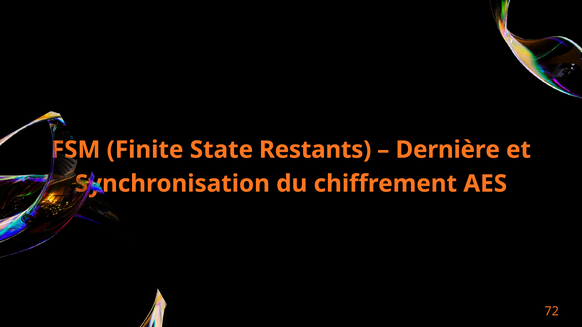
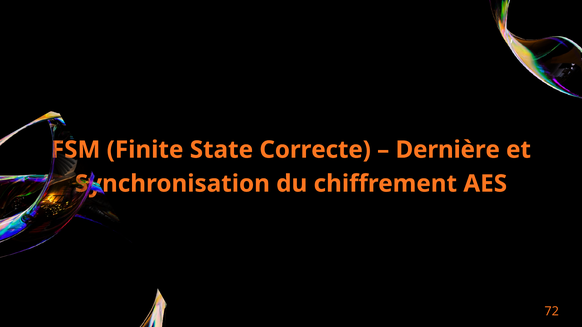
Restants: Restants -> Correcte (315, 150)
